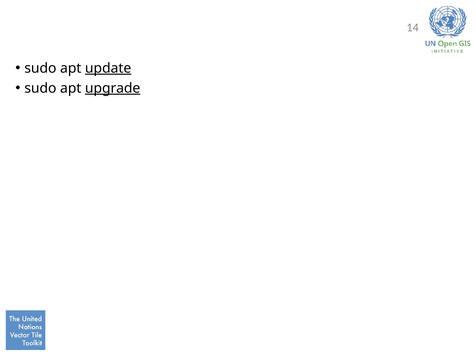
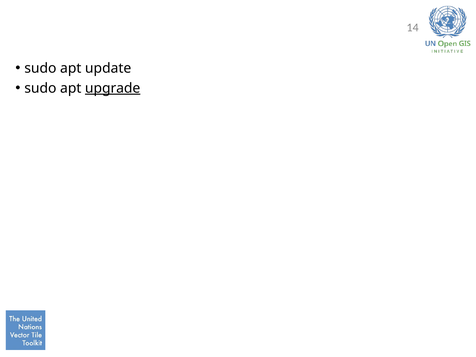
update underline: present -> none (108, 68)
